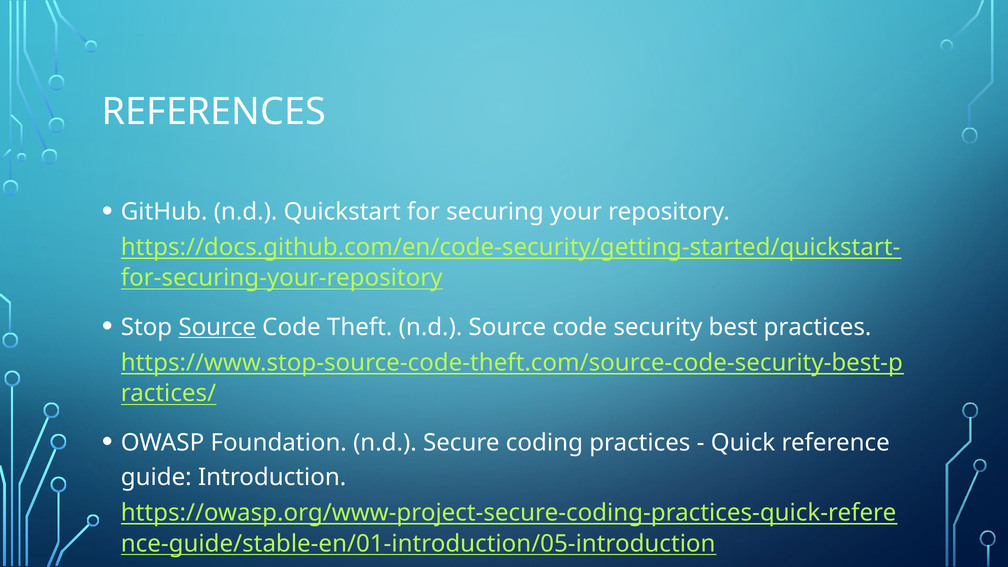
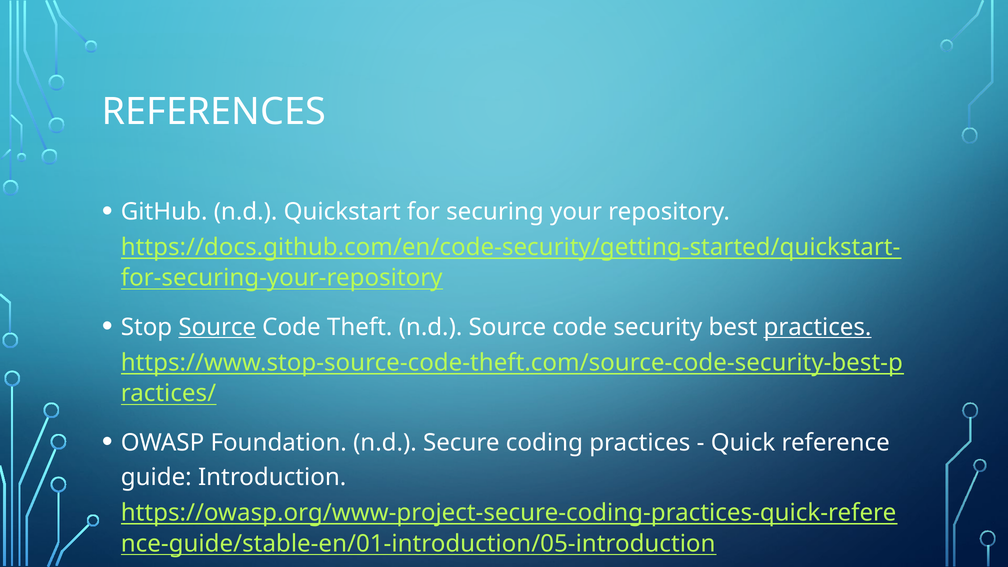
practices underline: none -> present (817, 327)
